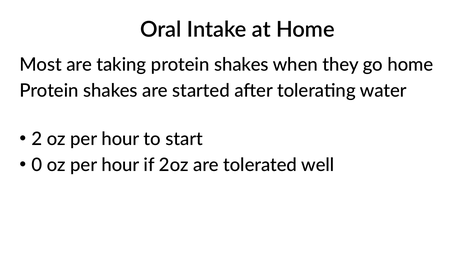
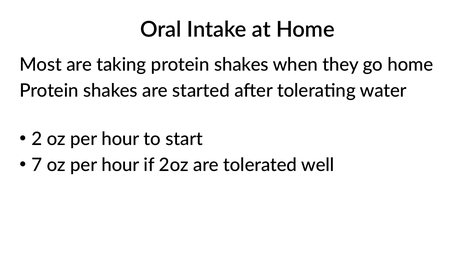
0: 0 -> 7 (37, 165)
